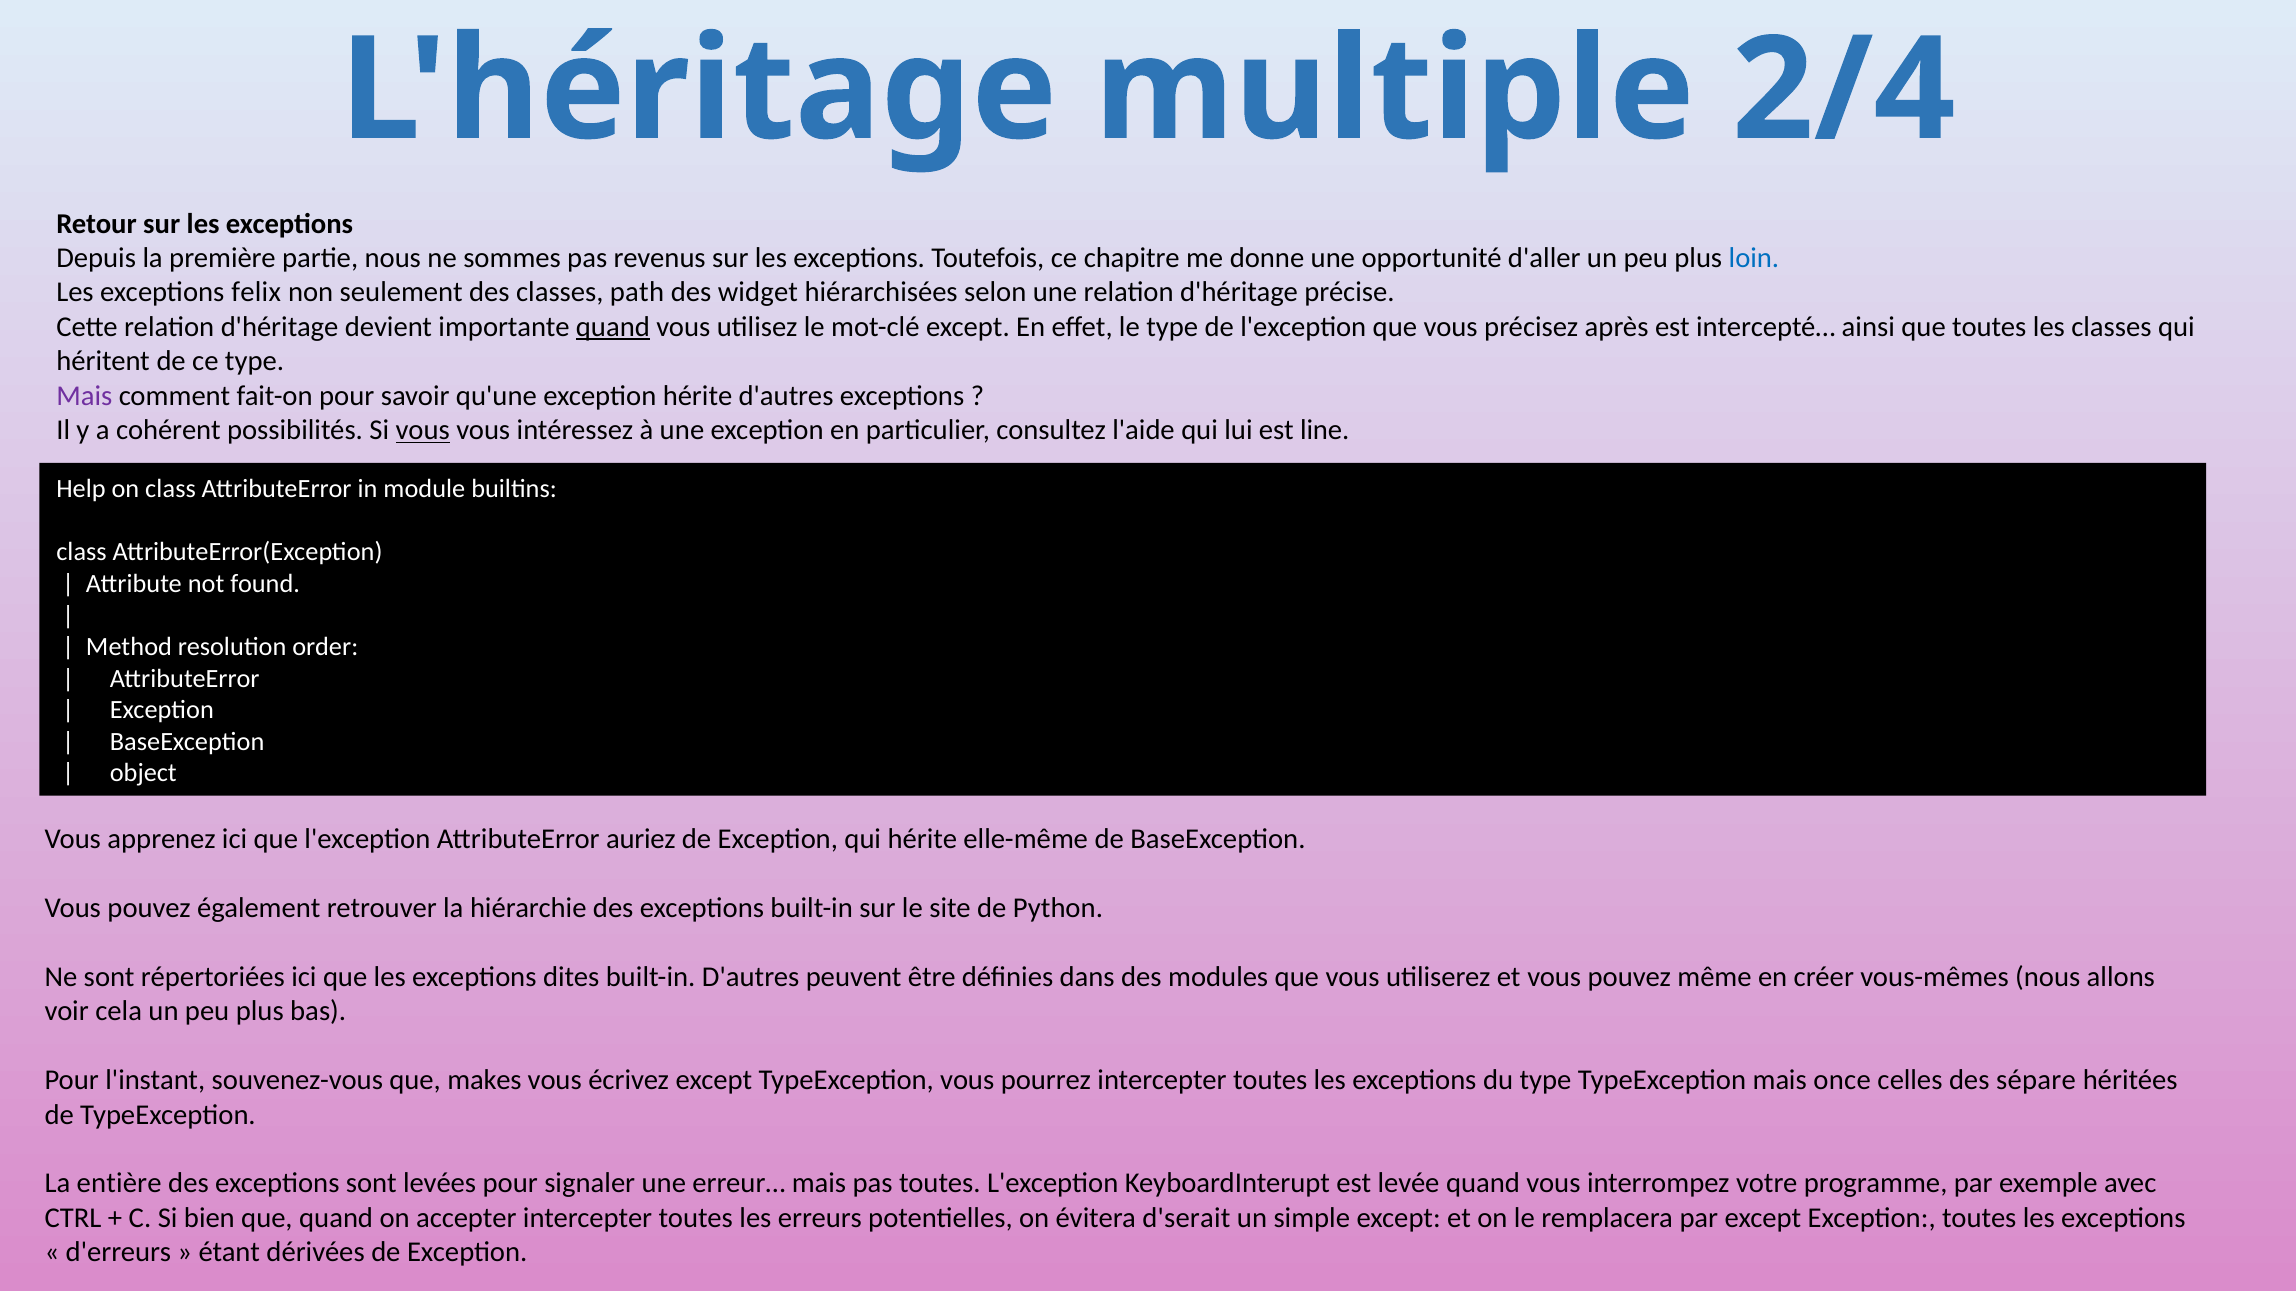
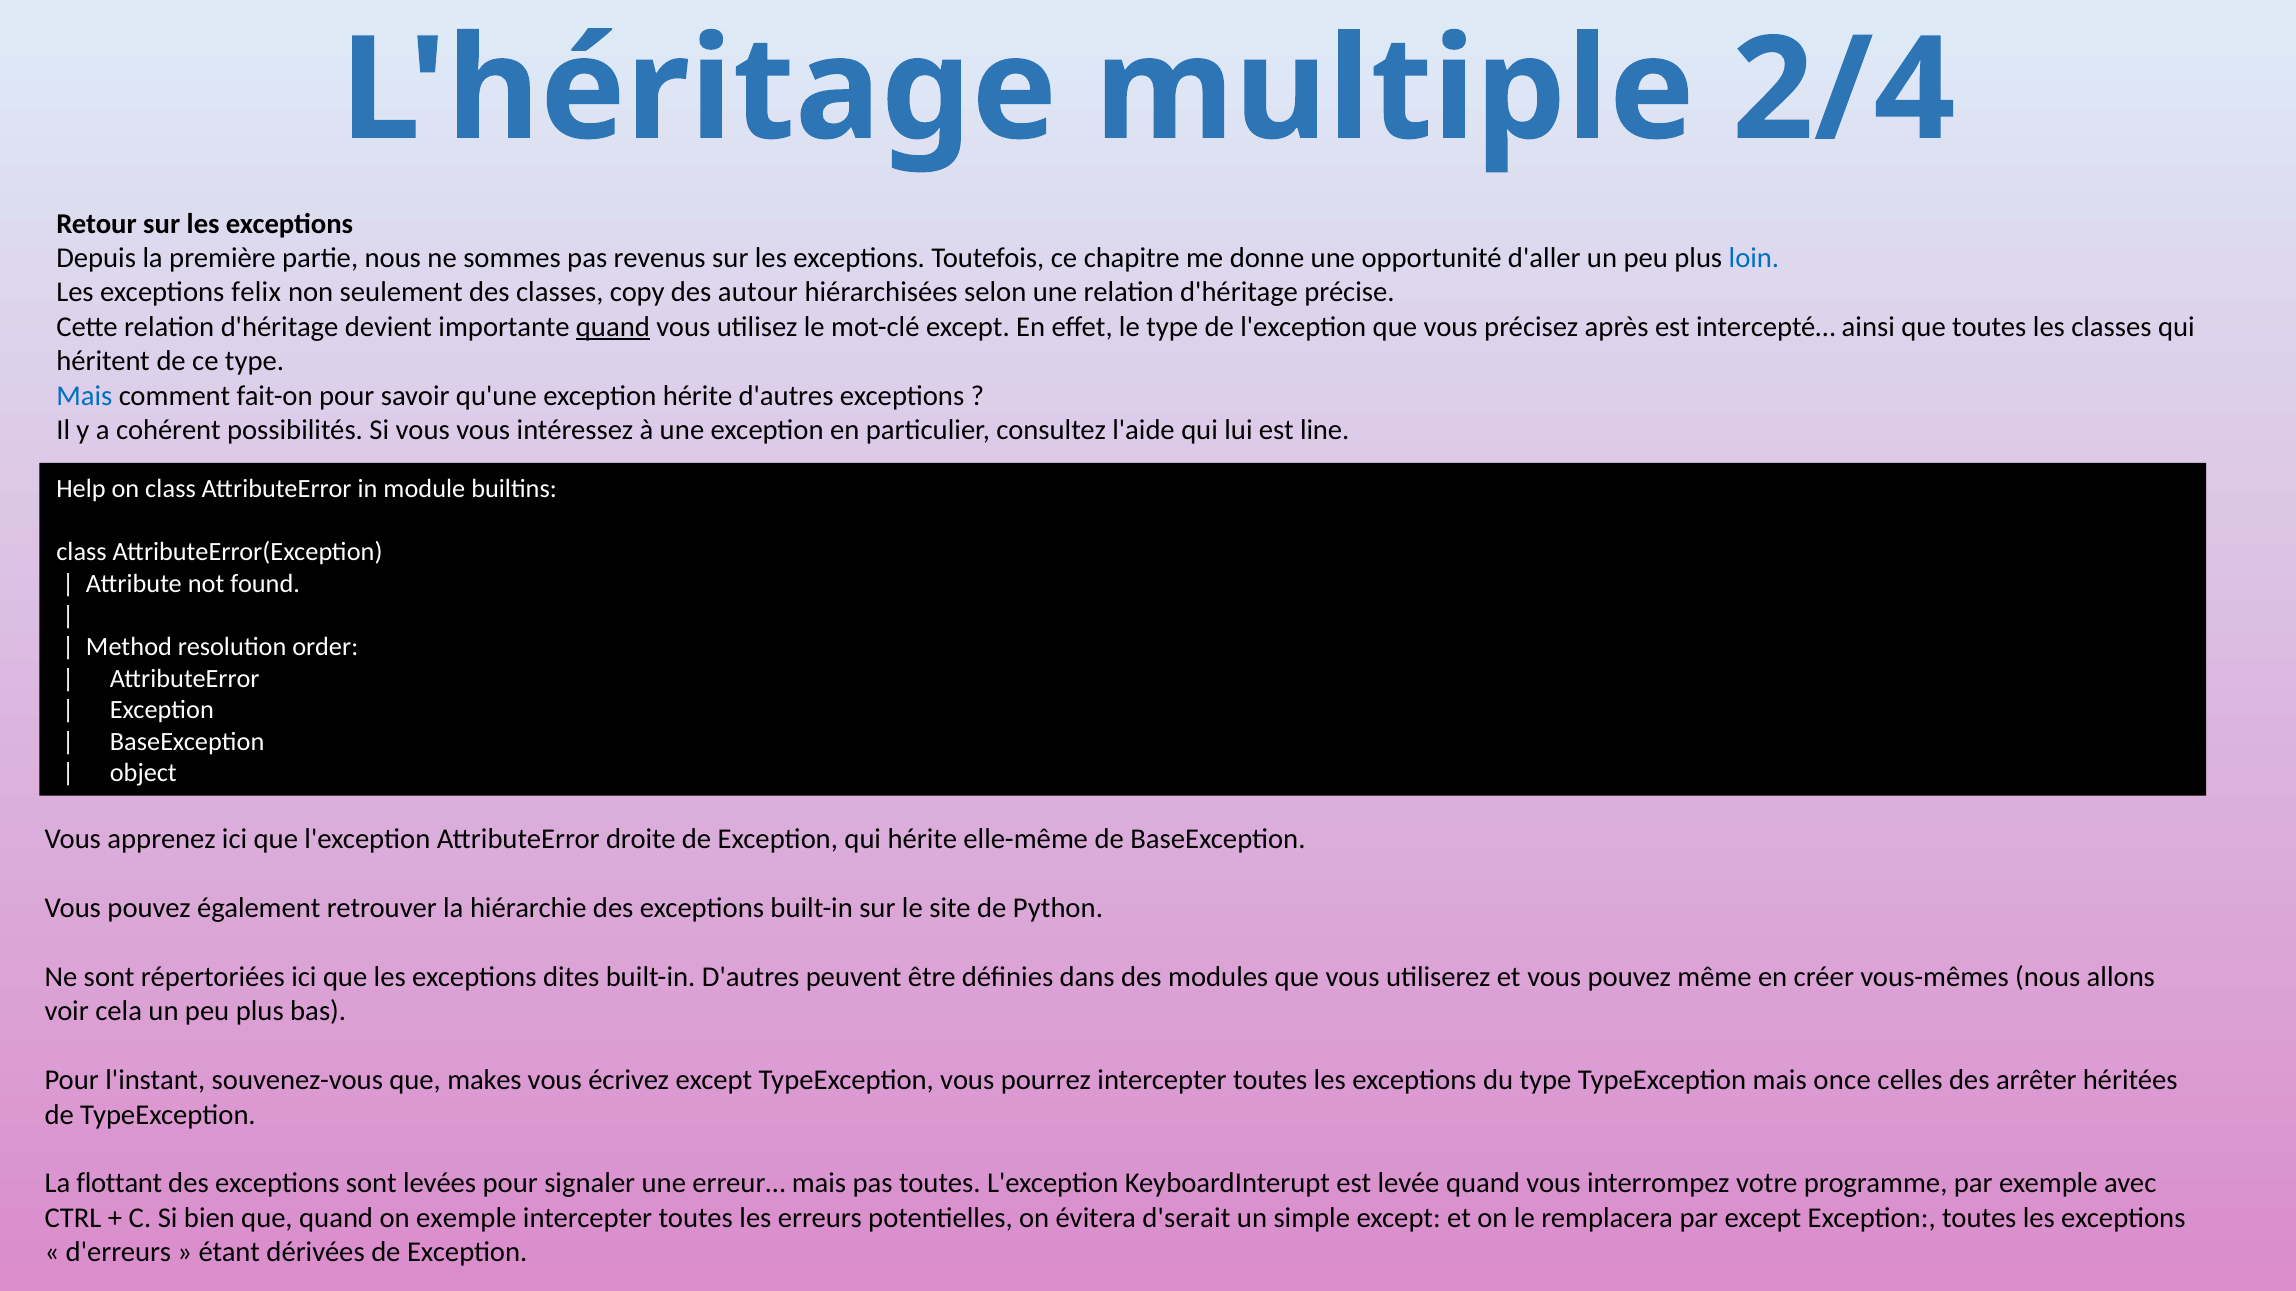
path: path -> copy (637, 293)
widget: widget -> autour (758, 293)
Mais colour: purple -> blue (84, 396)
vous underline: present -> none (423, 430)
auriez: auriez -> droite (641, 839)
sépare: sépare -> arrêter (2036, 1081)
entière: entière -> flottant (119, 1184)
on accepter: accepter -> exemple (466, 1218)
